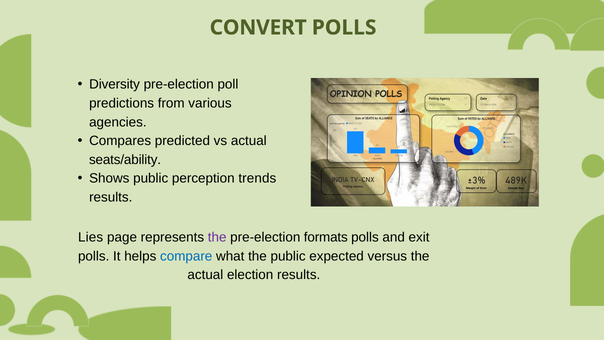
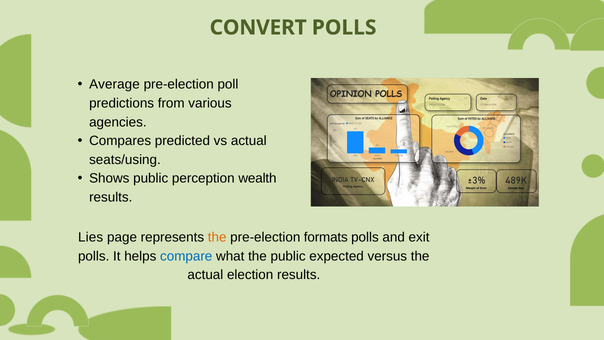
Diversity: Diversity -> Average (114, 84)
seats/ability: seats/ability -> seats/using (125, 160)
trends: trends -> wealth (257, 178)
the colour: purple -> orange (217, 237)
